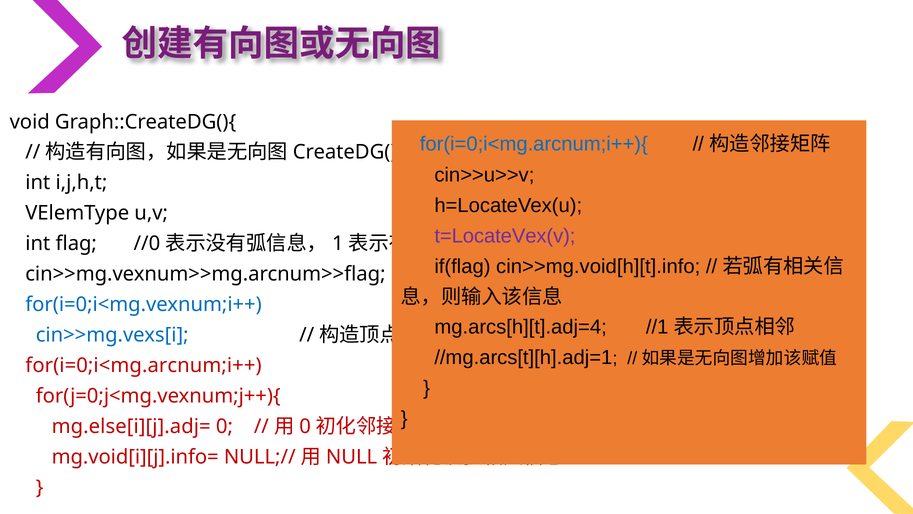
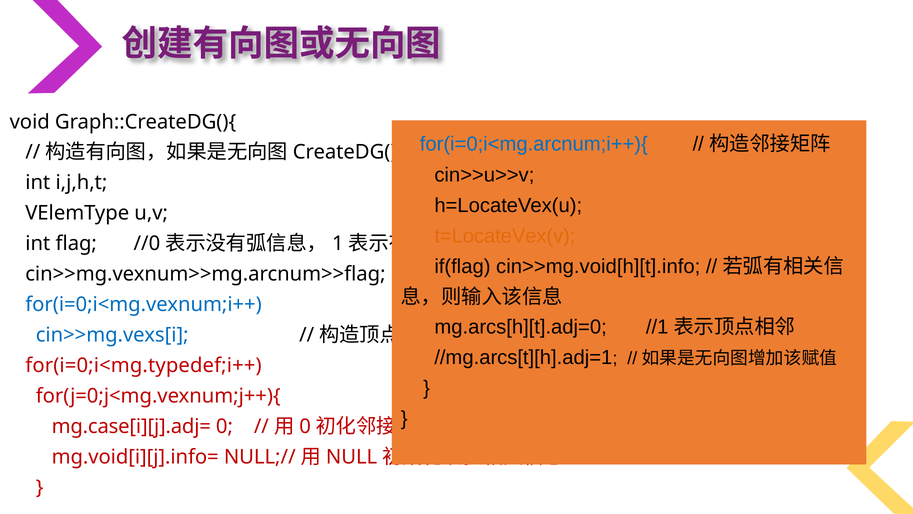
t=LocateVex(v colour: purple -> orange (505, 236)
mg.arcs[h][t].adj=4: mg.arcs[h][t].adj=4 -> mg.arcs[h][t].adj=0 (521, 327)
for(i=0;i<mg.arcnum;i++: for(i=0;i<mg.arcnum;i++ -> for(i=0;i<mg.typedef;i++ (143, 365)
mg.else[i][j].adj=: mg.else[i][j].adj= -> mg.case[i][j].adj= (131, 426)
